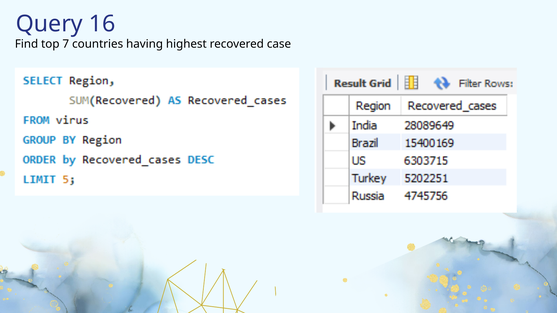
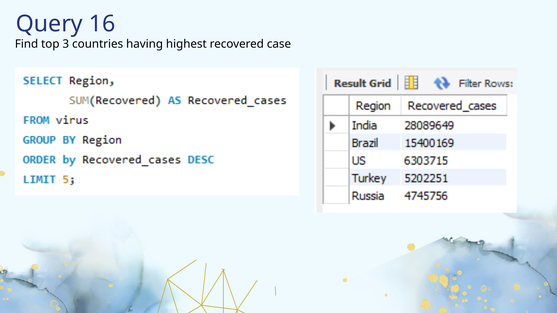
7: 7 -> 3 (66, 44)
